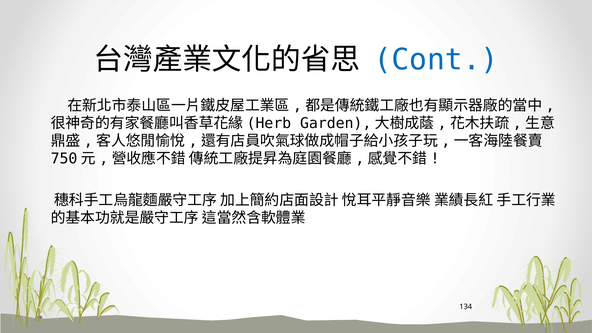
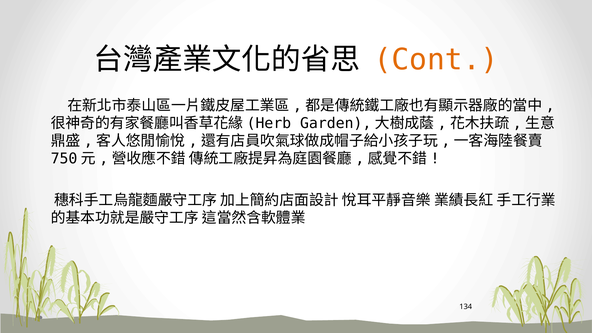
Cont colour: blue -> orange (436, 60)
